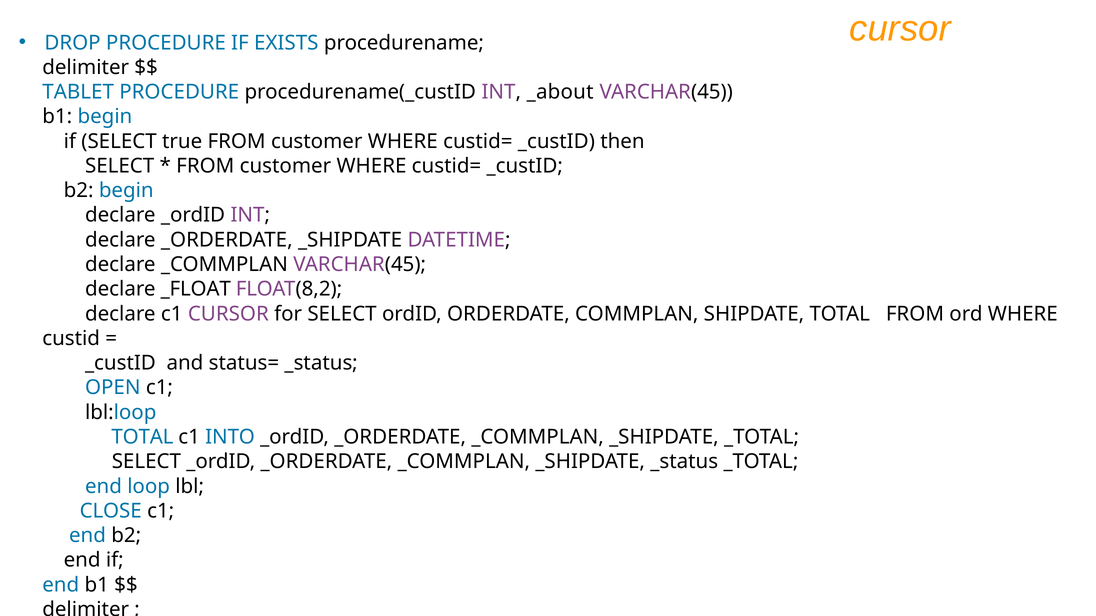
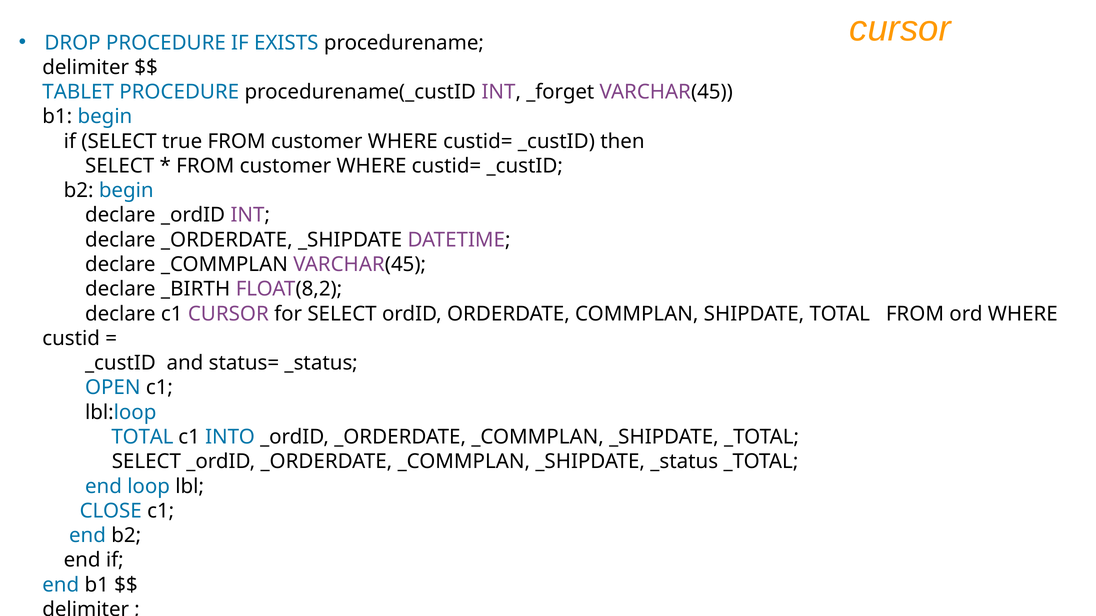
_about: _about -> _forget (560, 92)
_FLOAT: _FLOAT -> _BIRTH (196, 289)
